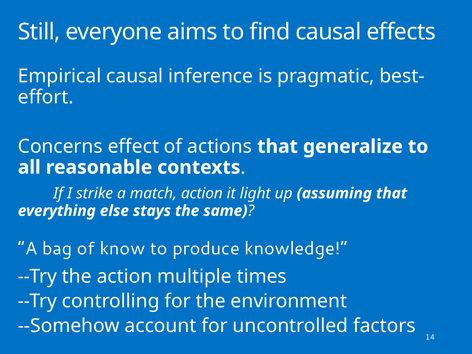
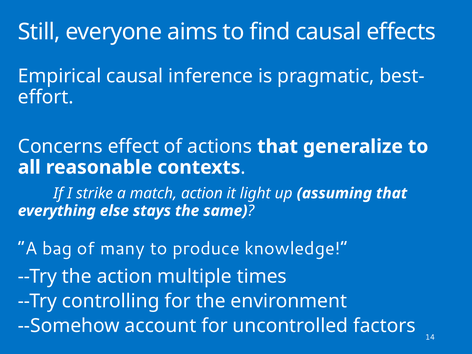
know: know -> many (122, 249)
